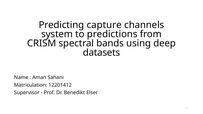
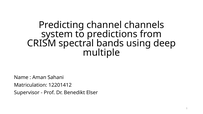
capture: capture -> channel (104, 25)
datasets: datasets -> multiple (101, 53)
